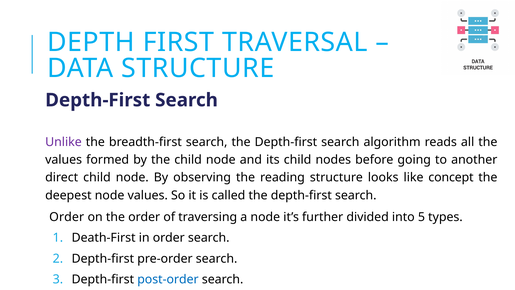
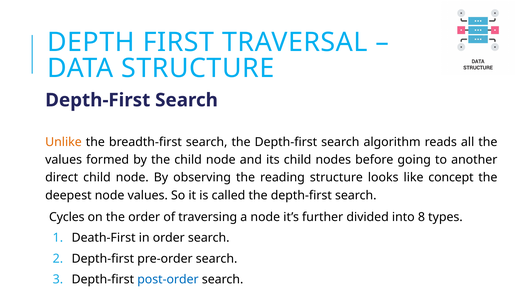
Unlike colour: purple -> orange (63, 142)
Order: Order -> Cycles (67, 217)
5: 5 -> 8 (421, 217)
